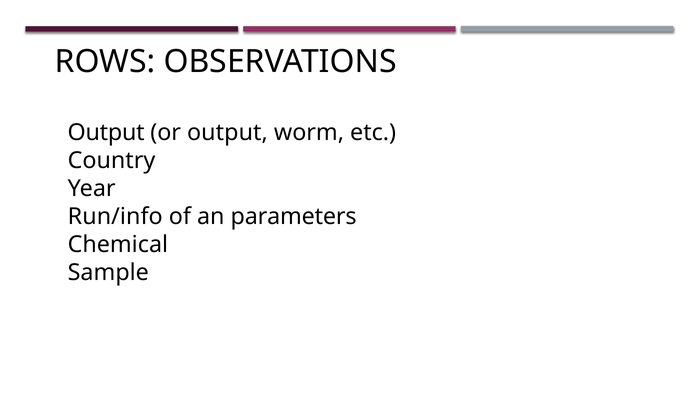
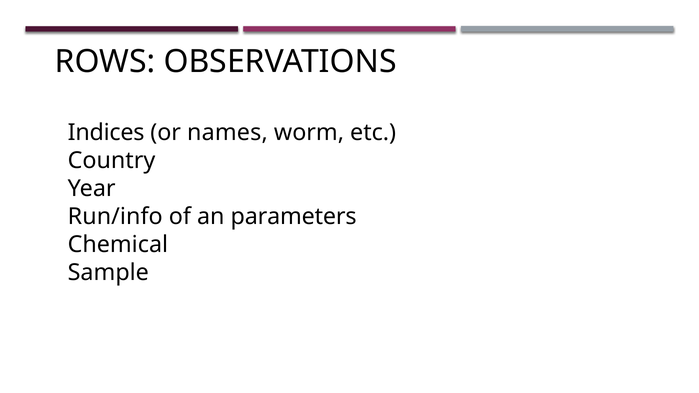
Output: Output -> Indices (106, 133)
or output: output -> names (227, 133)
